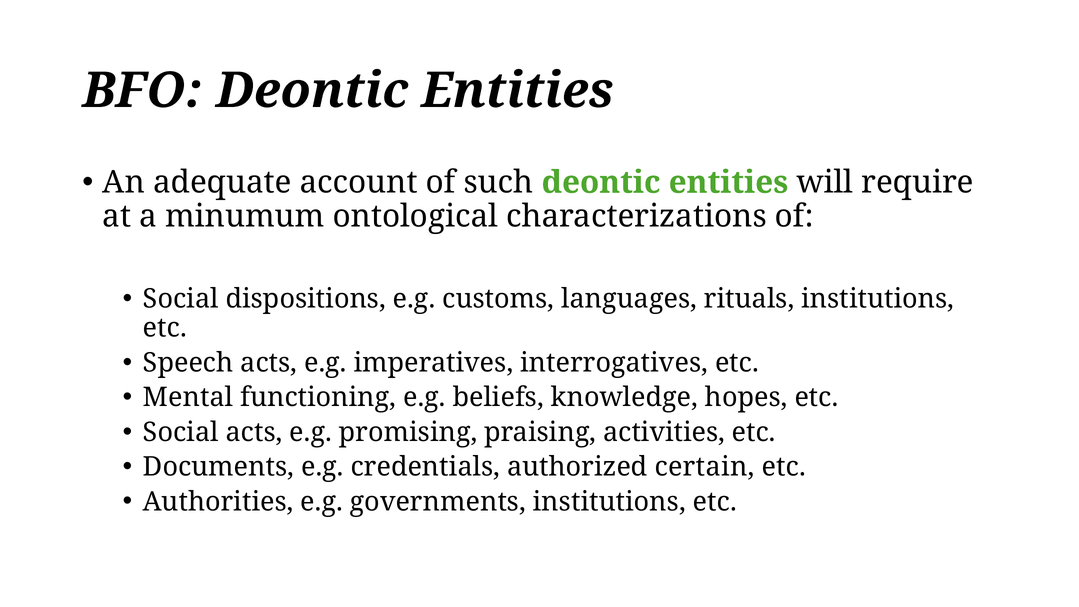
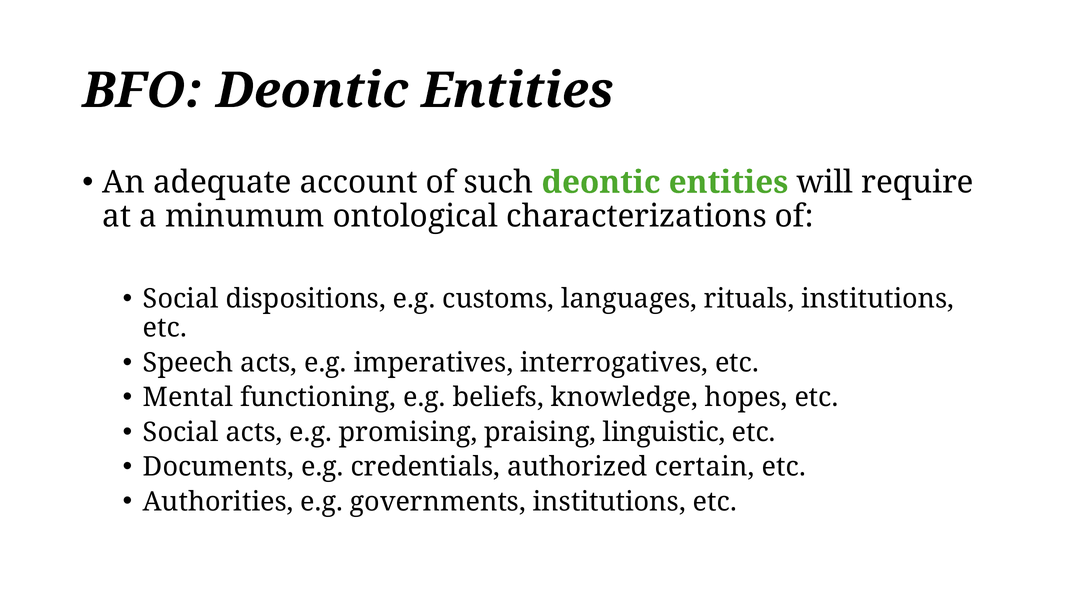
activities: activities -> linguistic (664, 432)
